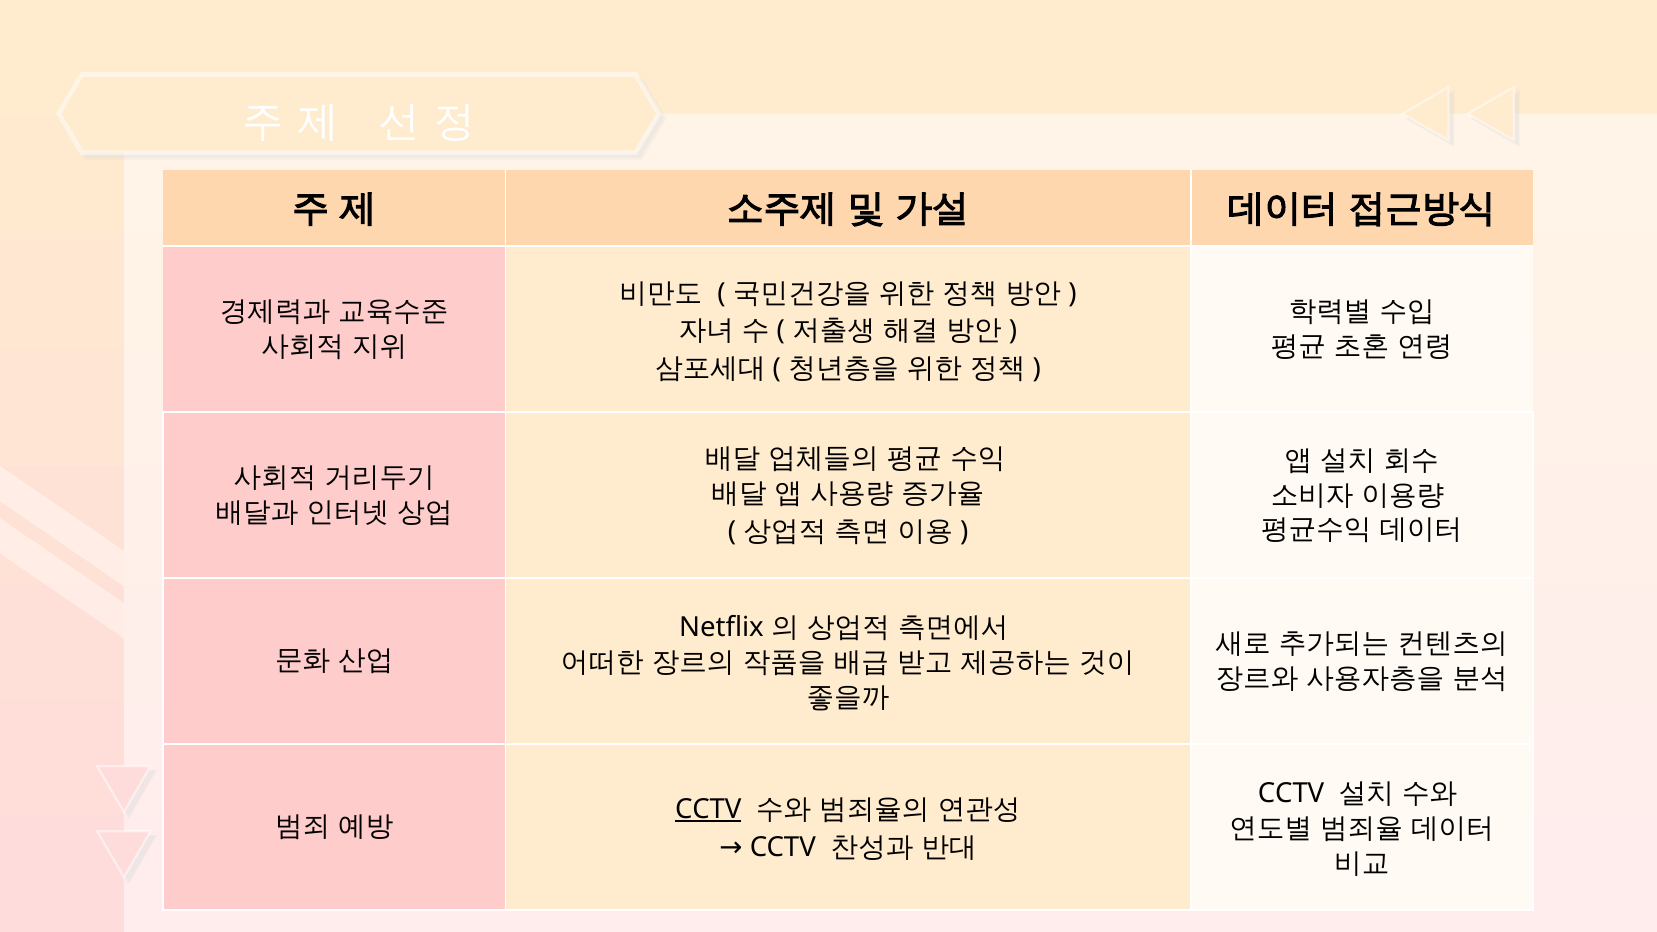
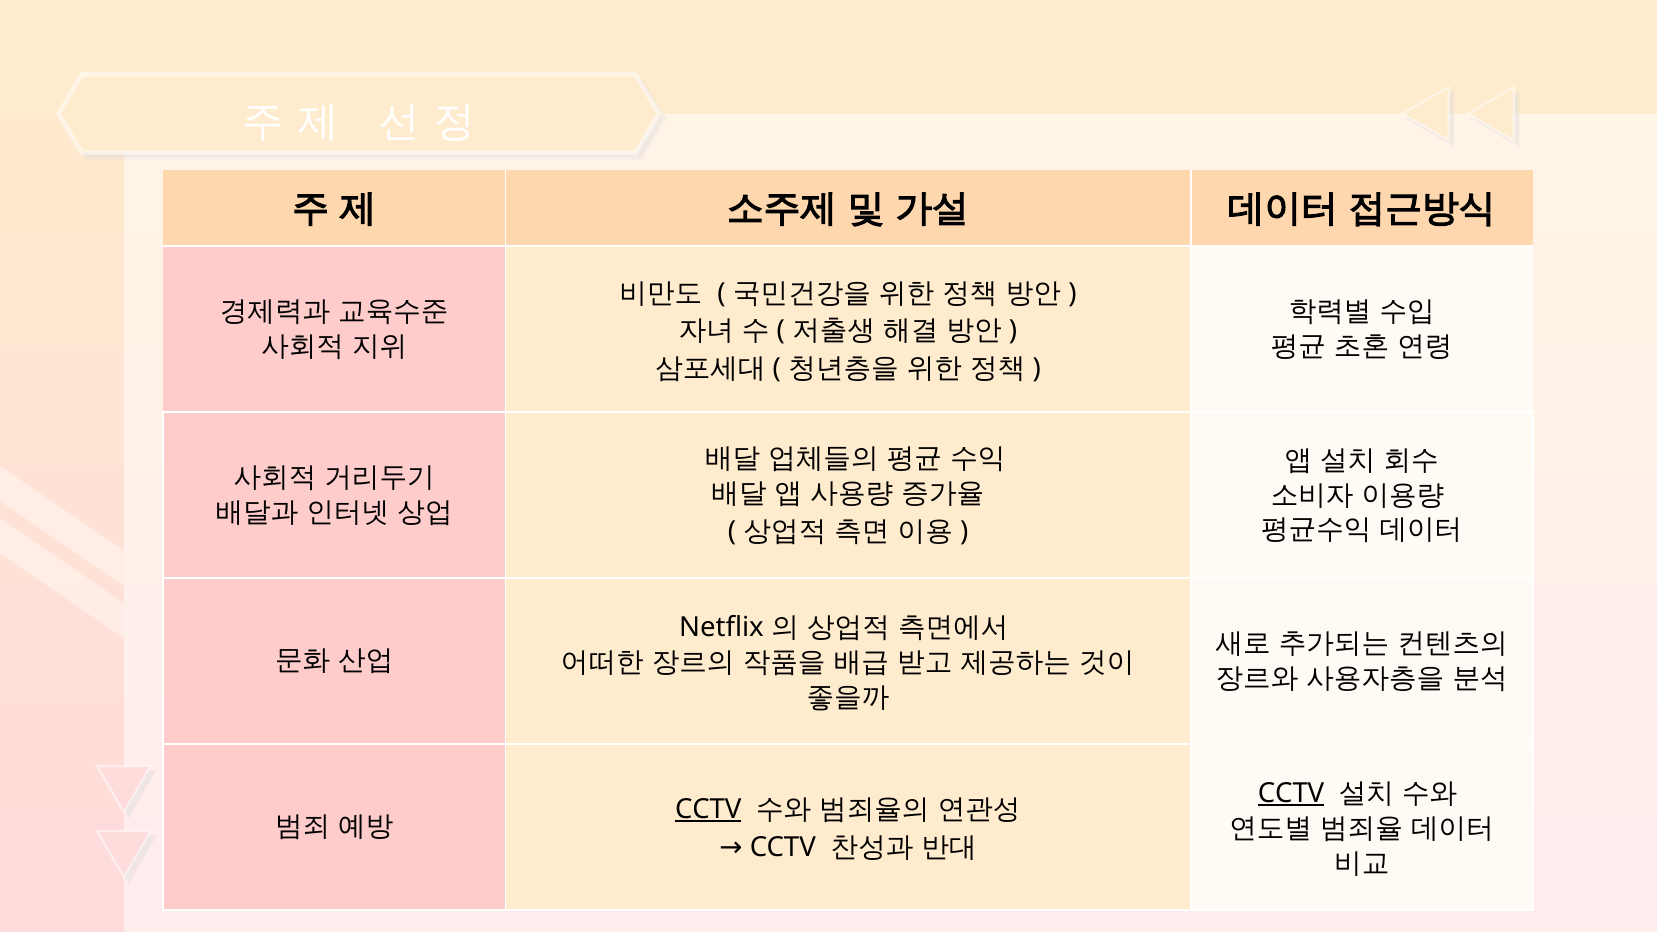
CCTV underline: none -> present (1291, 793)
